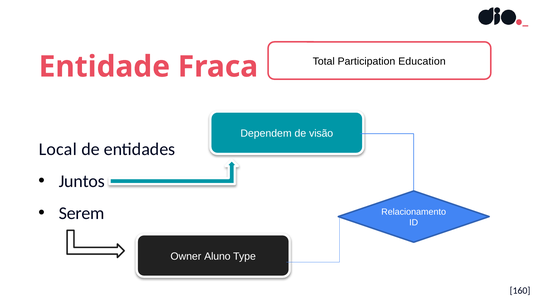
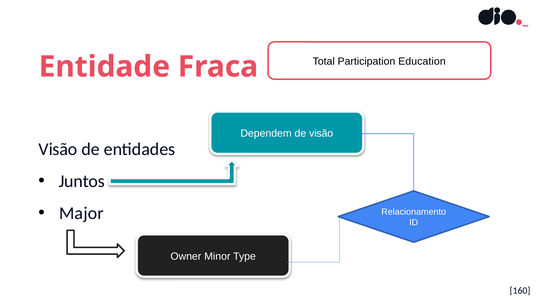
Local: Local -> Visão (58, 150)
Serem: Serem -> Major (81, 214)
Aluno: Aluno -> Minor (217, 257)
